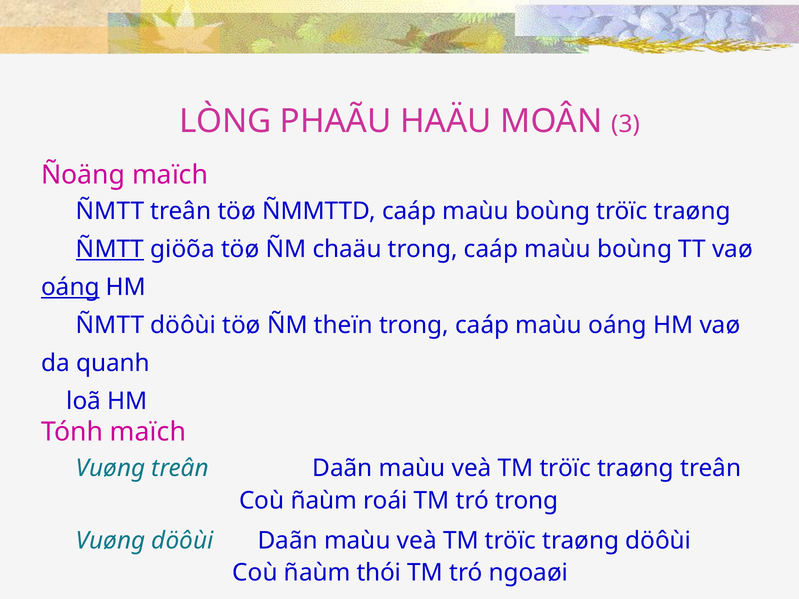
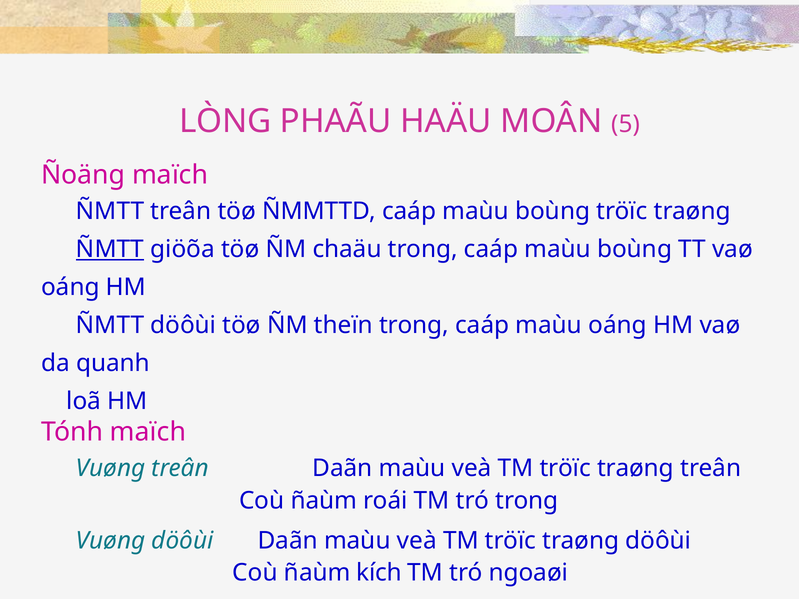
3: 3 -> 5 (626, 124)
oáng underline: present -> none (70, 287)
thói: thói -> kích (379, 573)
